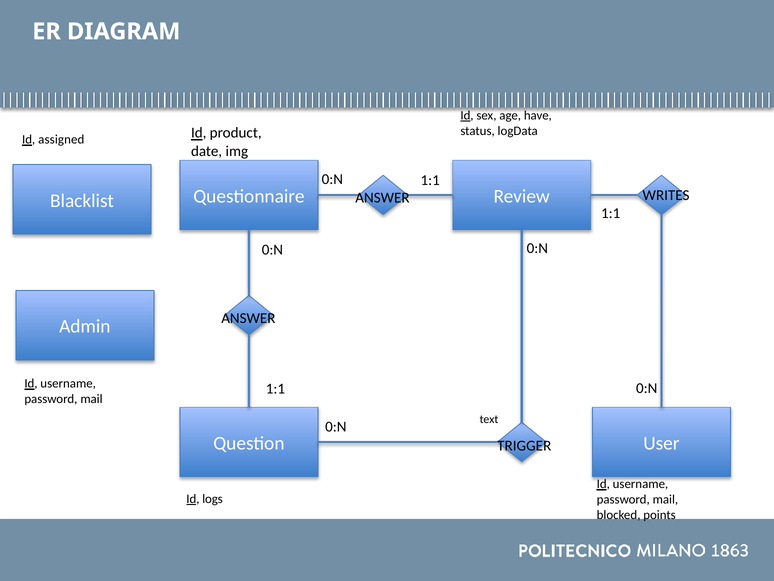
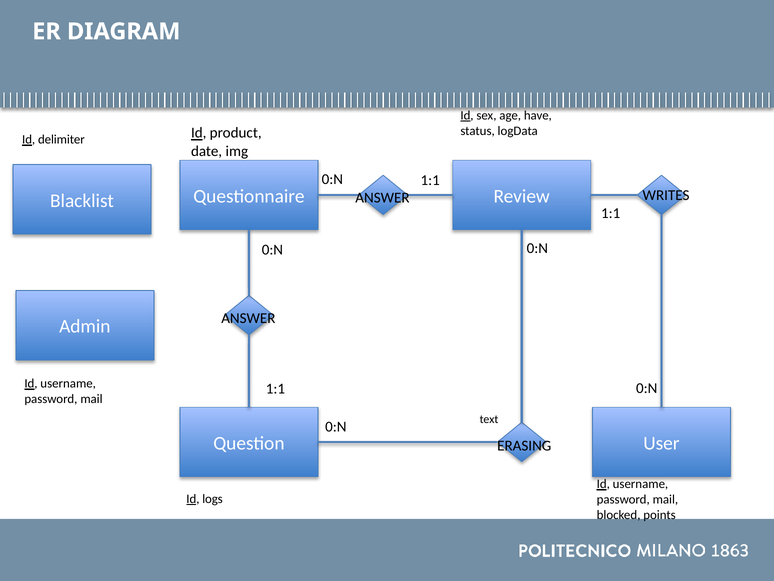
assigned: assigned -> delimiter (61, 139)
TRIGGER: TRIGGER -> ERASING (524, 445)
